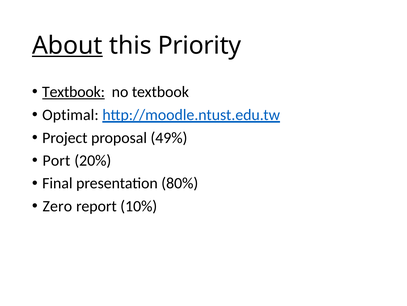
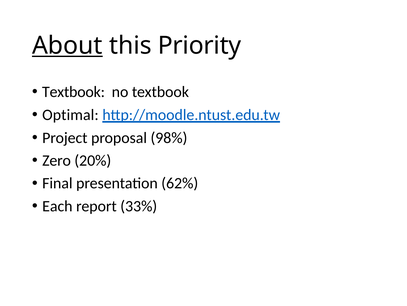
Textbook underline: present -> none (73, 92)
49%: 49% -> 98% (169, 137)
Port: Port -> Zero (57, 160)
80%: 80% -> 62% (180, 183)
Zero: Zero -> Each (57, 206)
10%: 10% -> 33% (139, 206)
